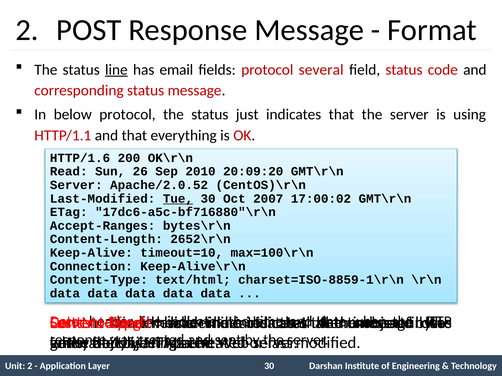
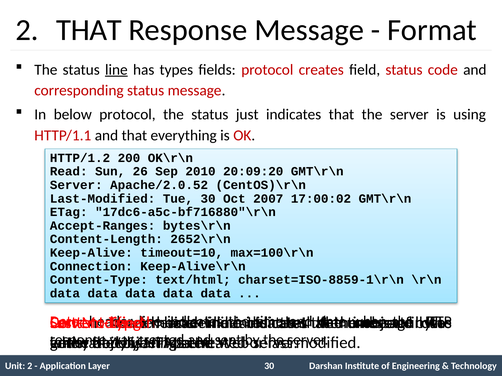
POST: POST -> THAT (89, 30)
email: email -> types (176, 70)
several: several -> creates (321, 70)
HTTP/1.6: HTTP/1.6 -> HTTP/1.2 (80, 158)
Tue underline: present -> none (178, 199)
